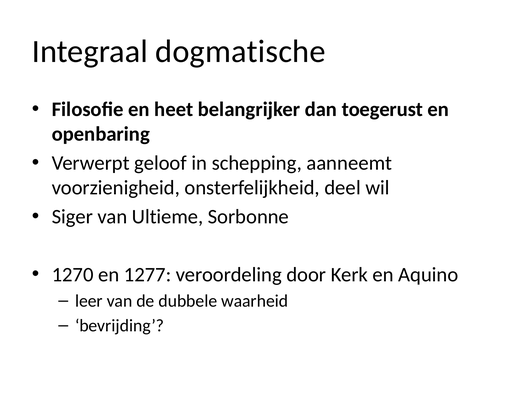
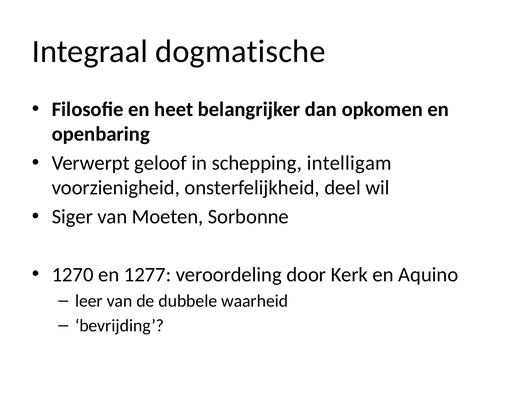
toegerust: toegerust -> opkomen (382, 109)
aanneemt: aanneemt -> intelligam (349, 163)
Ultieme: Ultieme -> Moeten (168, 217)
